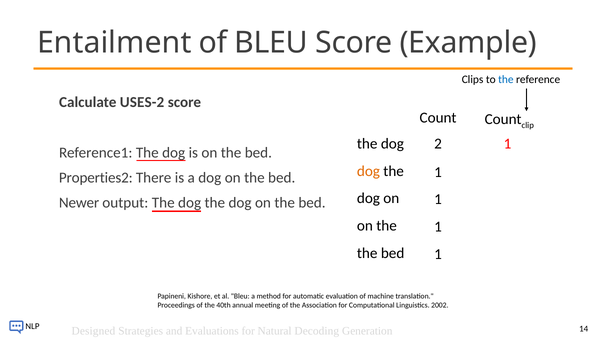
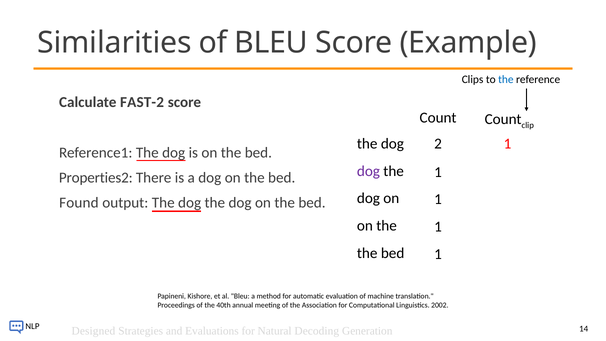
Entailment: Entailment -> Similarities (114, 43)
USES-2: USES-2 -> FAST-2 (142, 102)
dog colour: orange -> purple (368, 171)
Newer: Newer -> Found (79, 203)
